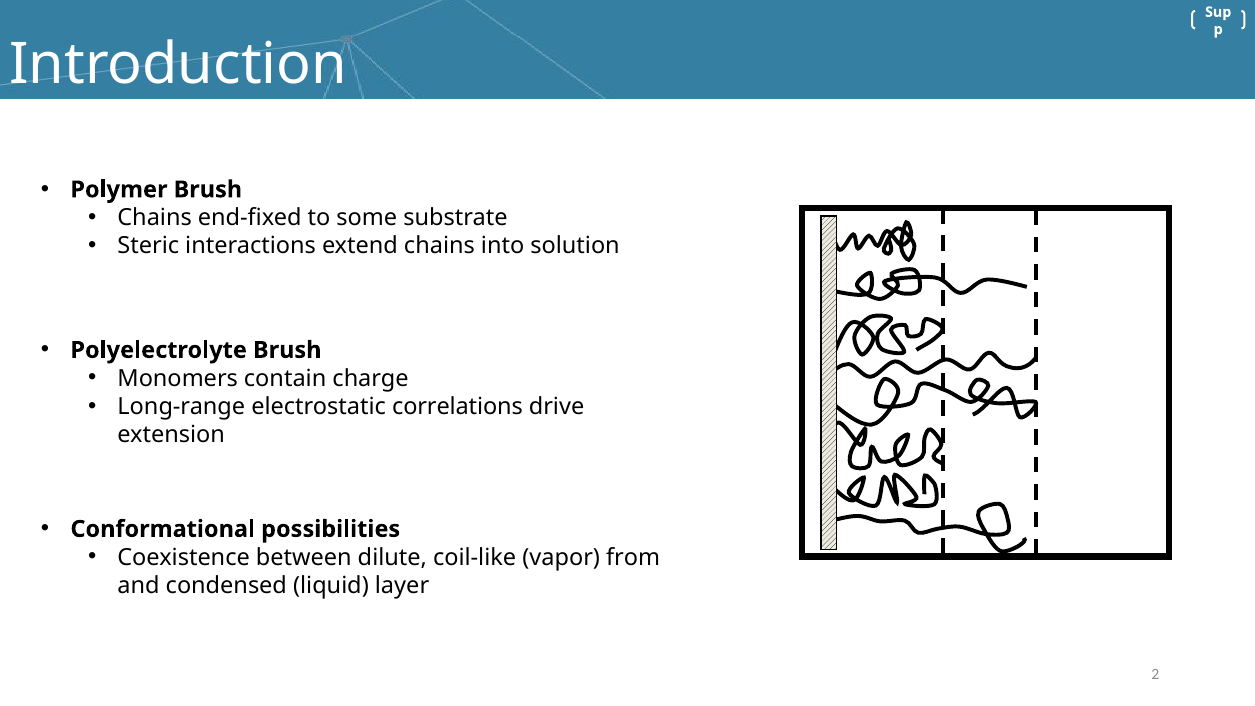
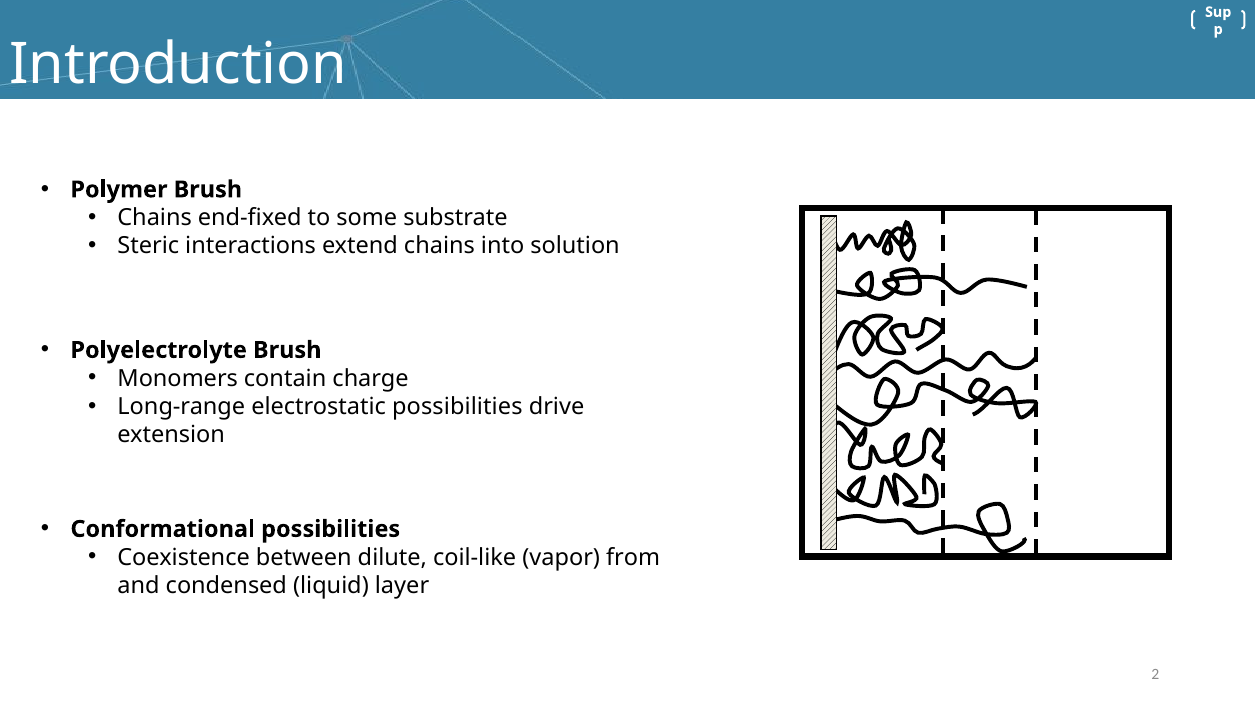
electrostatic correlations: correlations -> possibilities (457, 407)
